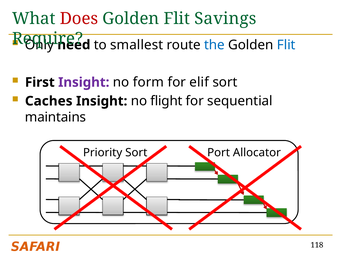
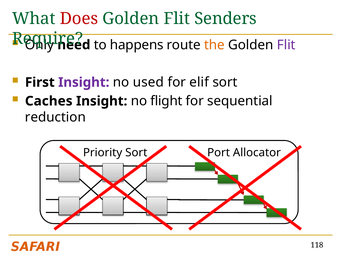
Savings: Savings -> Senders (226, 19)
smallest: smallest -> happens (137, 45)
the colour: blue -> orange (214, 45)
Flit colour: blue -> purple (286, 45)
form: form -> used (148, 82)
maintains: maintains -> reduction (55, 117)
